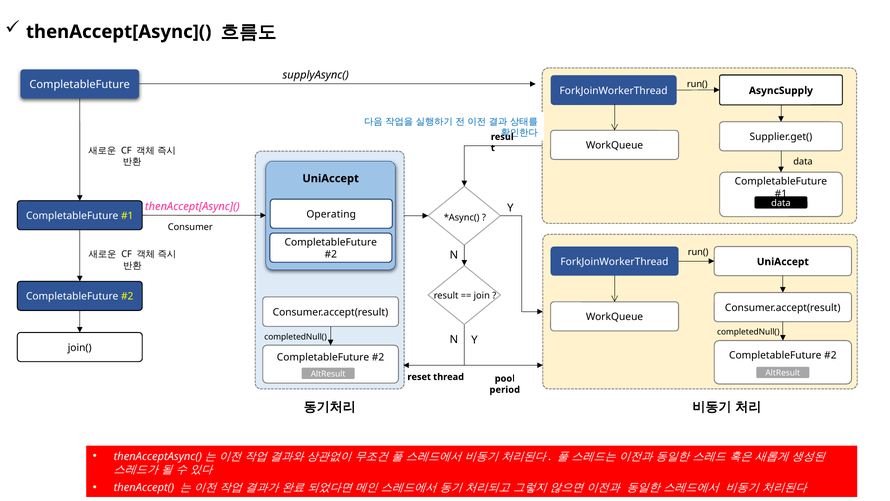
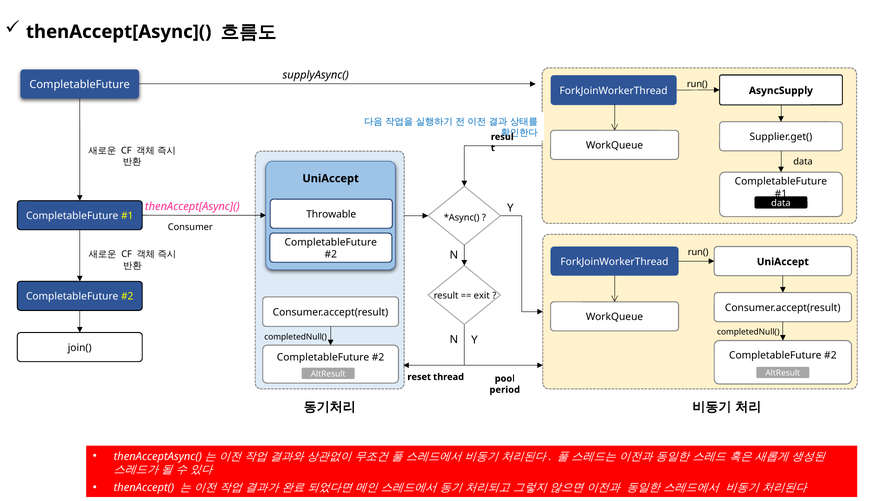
Operating: Operating -> Throwable (331, 214)
join: join -> exit (482, 295)
